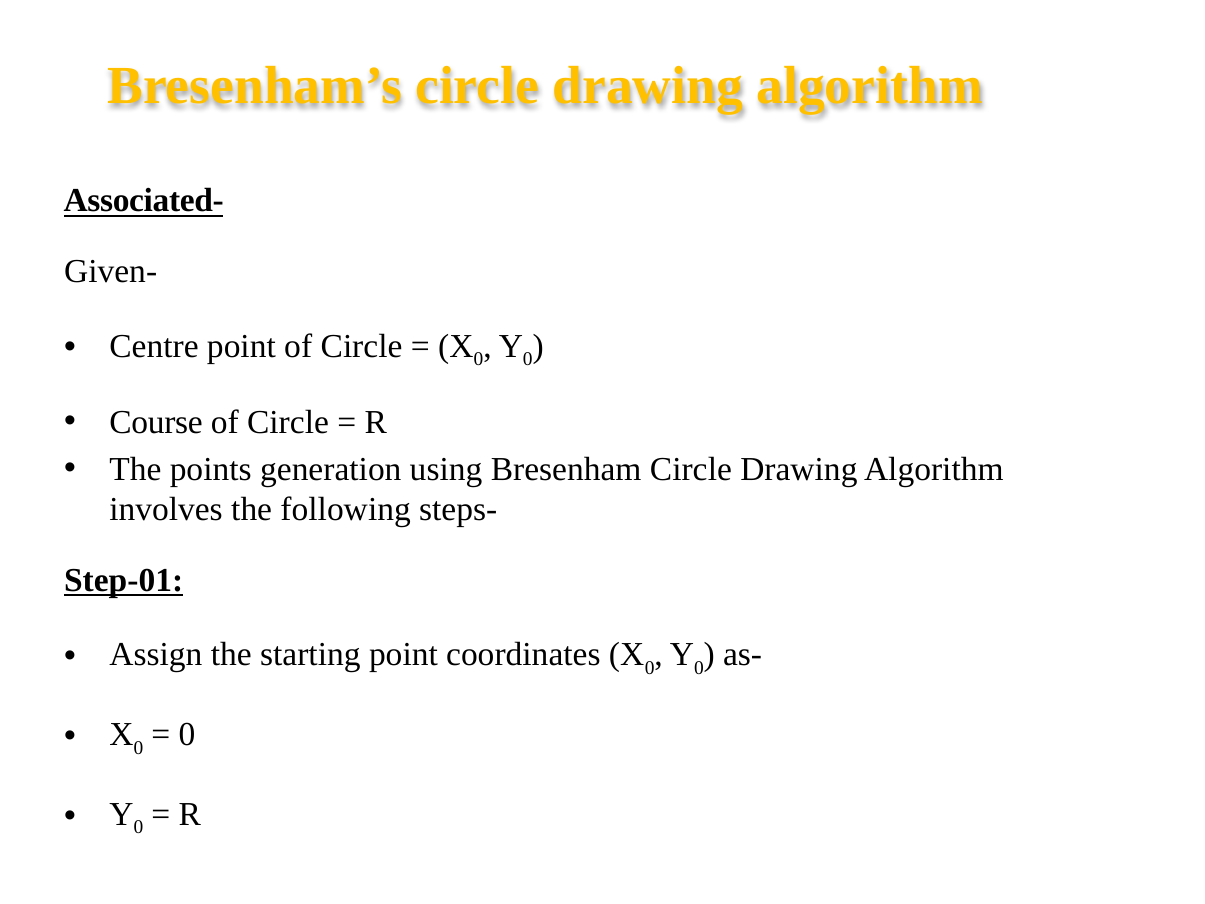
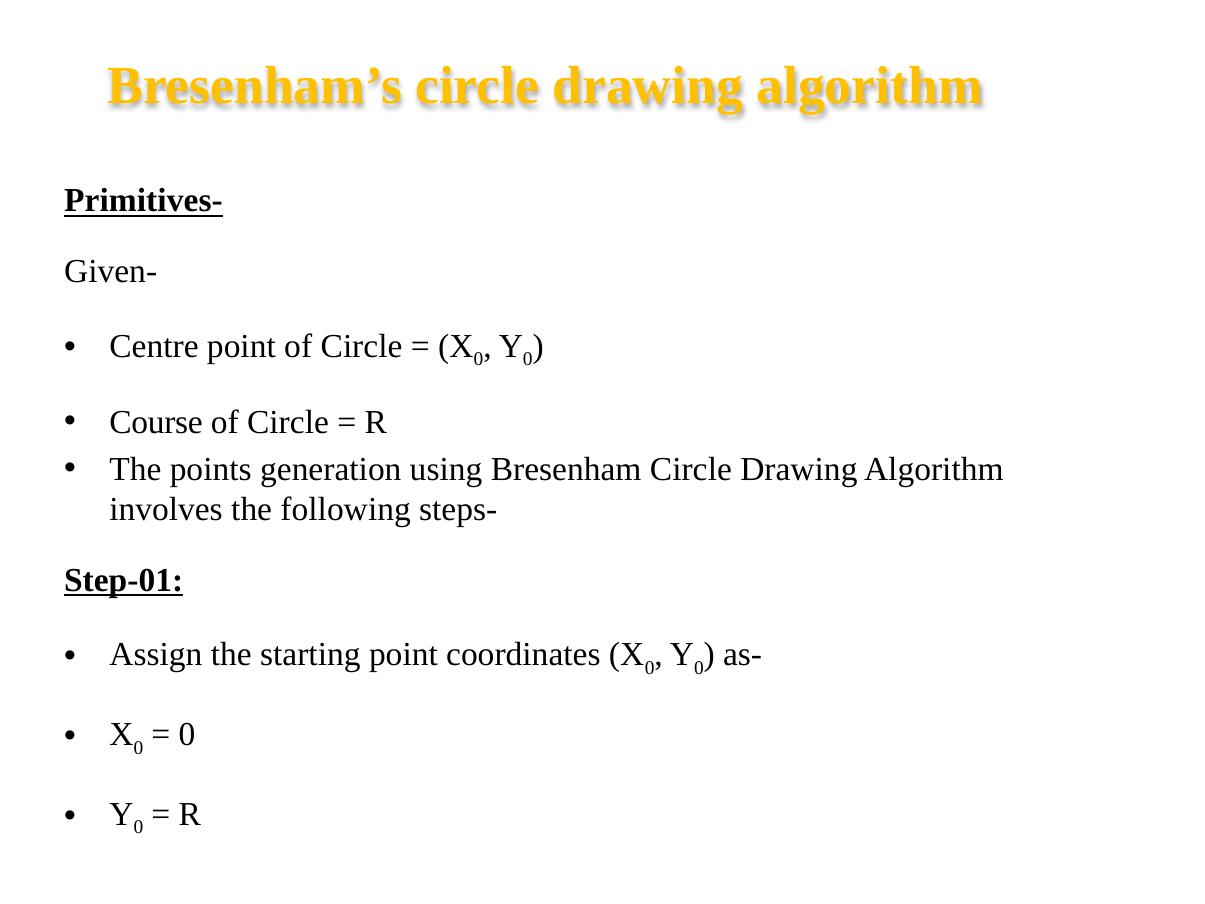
Associated-: Associated- -> Primitives- (143, 201)
